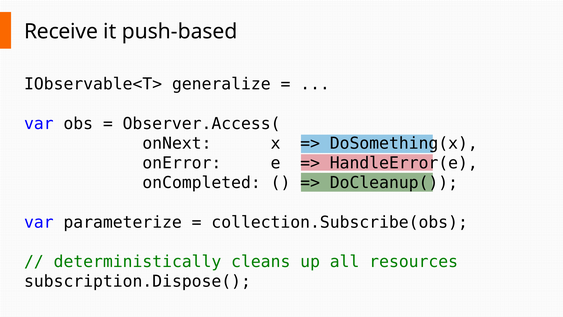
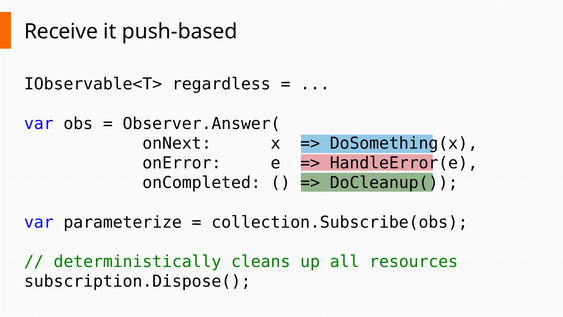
generalize: generalize -> regardless (221, 84)
Observer.Access(: Observer.Access( -> Observer.Answer( (202, 124)
